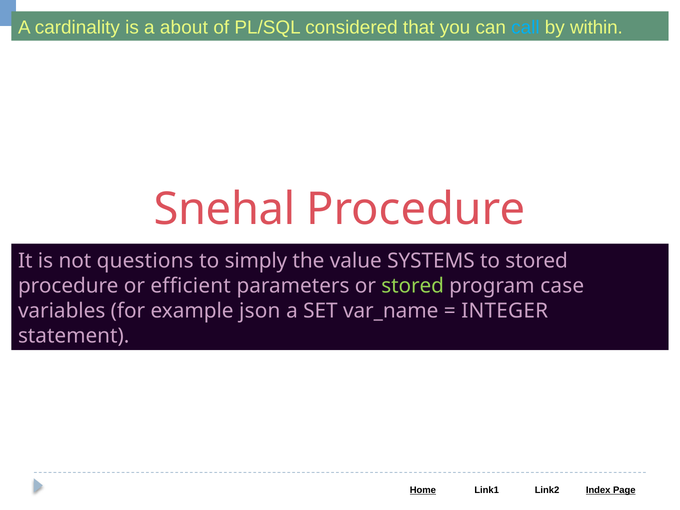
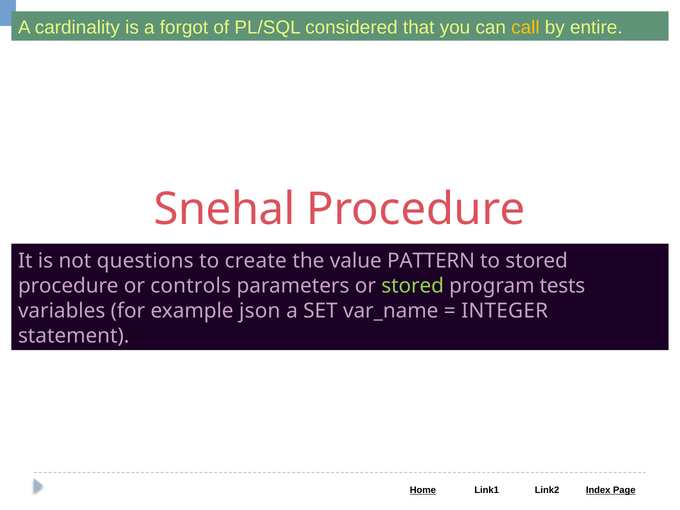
about: about -> forgot (184, 27)
call colour: light blue -> yellow (525, 27)
within: within -> entire (596, 27)
simply: simply -> create (256, 261)
SYSTEMS: SYSTEMS -> PATTERN (431, 261)
efficient: efficient -> controls (191, 286)
case: case -> tests (562, 286)
